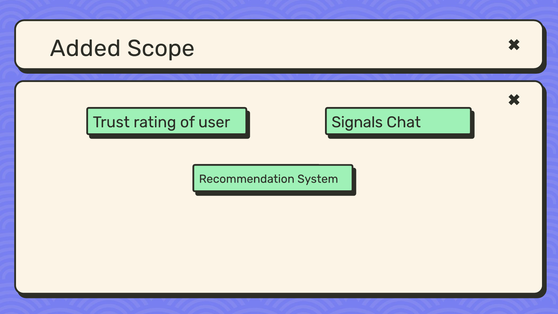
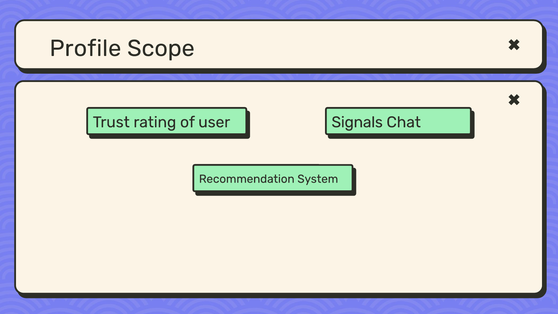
Added: Added -> Profile (85, 48)
